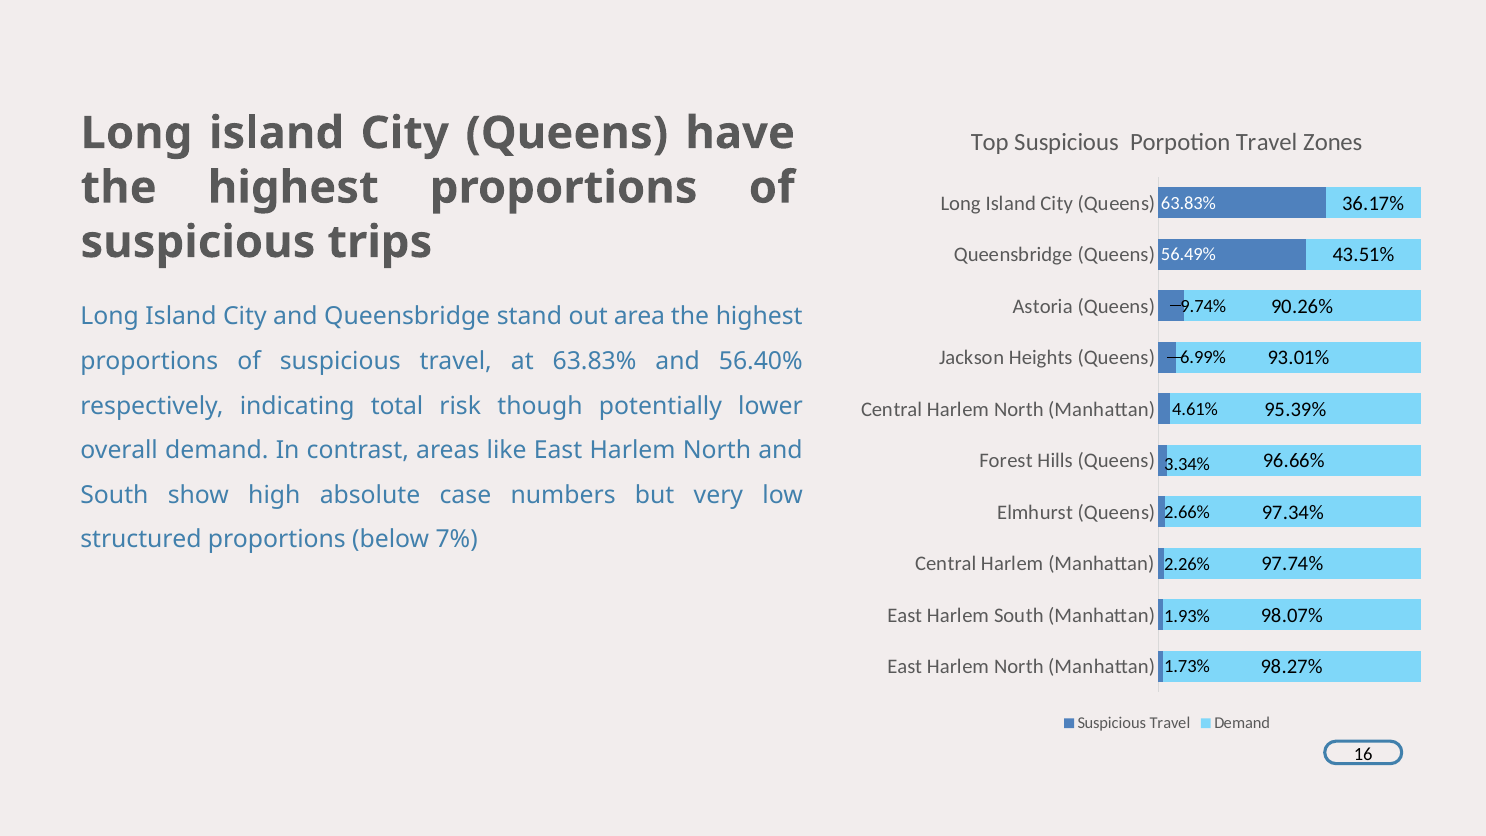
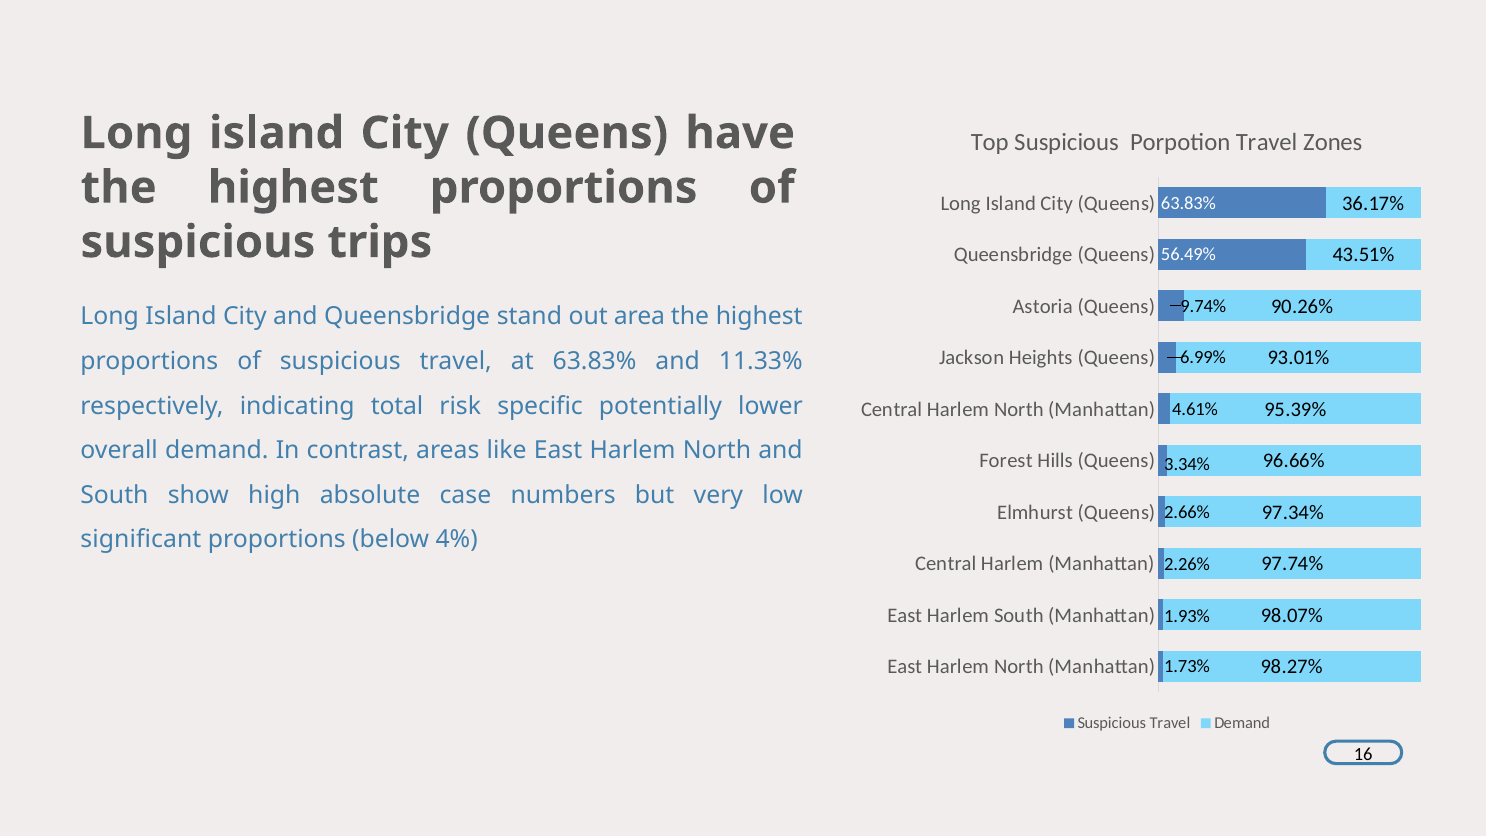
56.40%: 56.40% -> 11.33% (761, 361)
though: though -> specific (540, 406)
structured: structured -> significant (141, 540)
7%: 7% -> 4% (457, 540)
